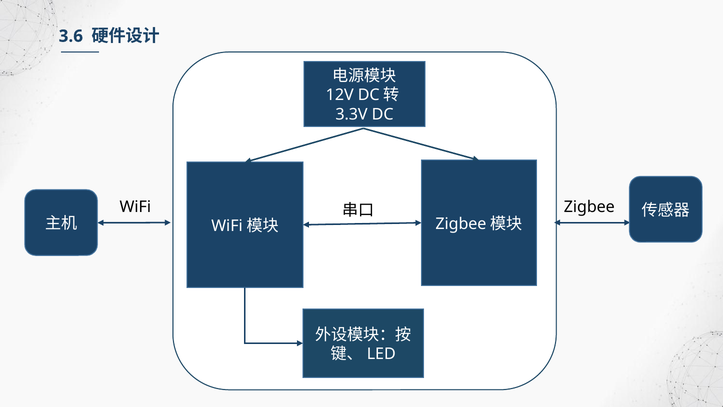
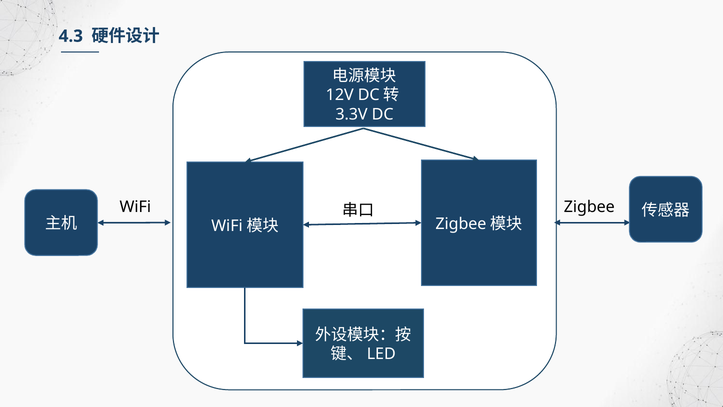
3.6: 3.6 -> 4.3 (71, 36)
